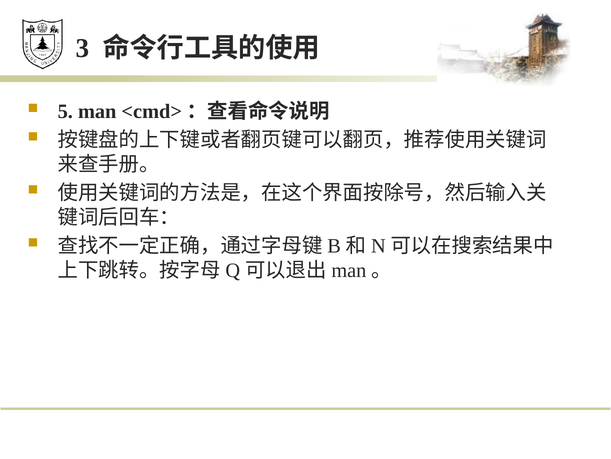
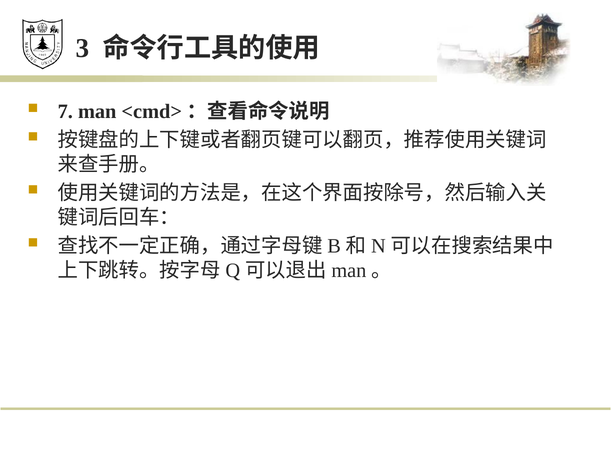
5: 5 -> 7 (65, 111)
